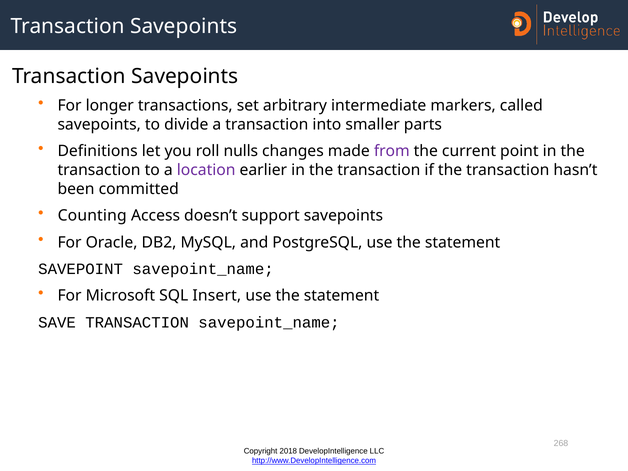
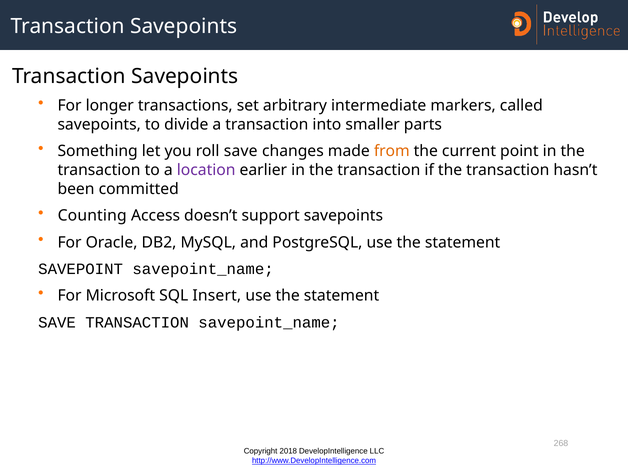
Definitions: Definitions -> Something (98, 151)
roll nulls: nulls -> save (241, 151)
from colour: purple -> orange (392, 151)
